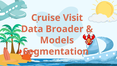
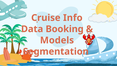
Visit: Visit -> Info (73, 18)
Broader: Broader -> Booking (65, 29)
